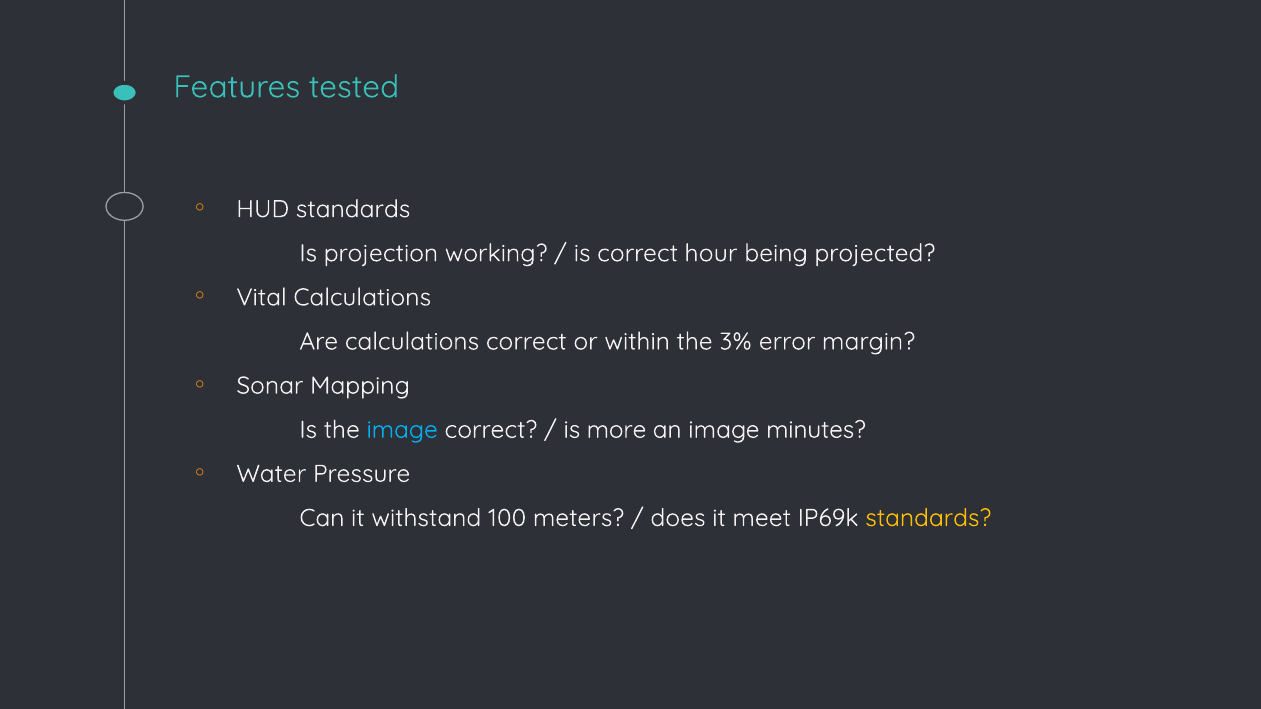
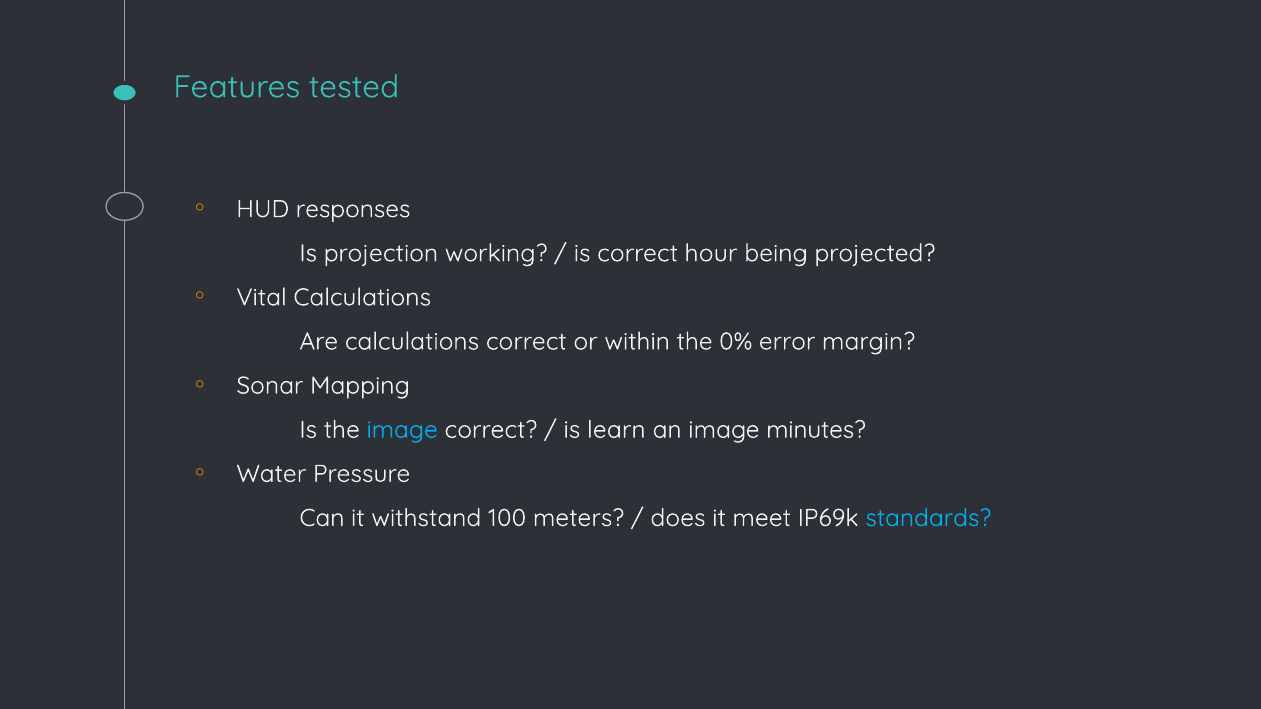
HUD standards: standards -> responses (353, 209)
3%: 3% -> 0% (736, 342)
more: more -> learn (616, 430)
standards colour: yellow -> light blue (928, 518)
